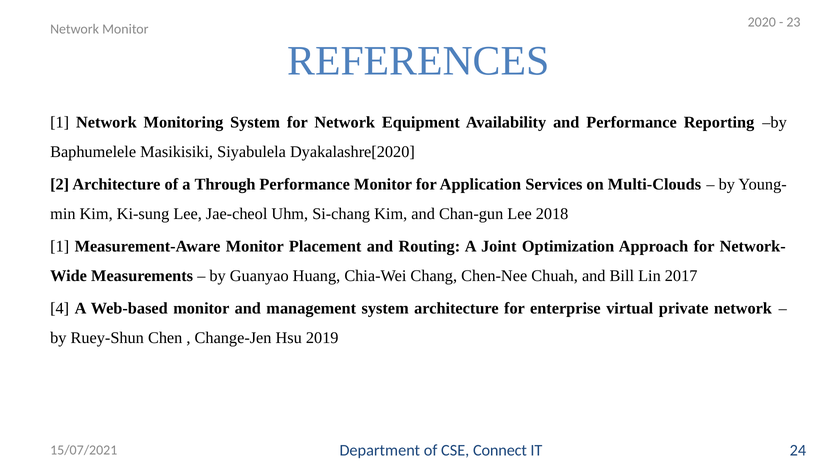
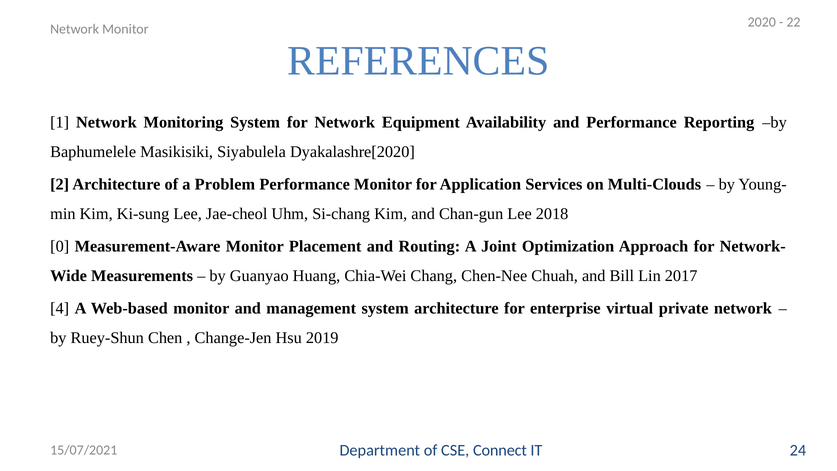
23: 23 -> 22 (793, 22)
Through: Through -> Problem (225, 184)
1: 1 -> 0 (60, 246)
